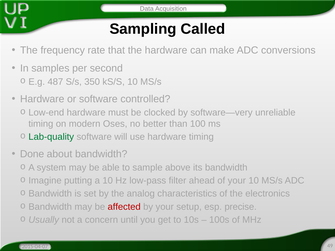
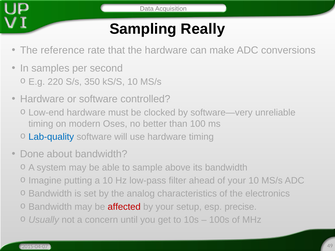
Called: Called -> Really (203, 29)
frequency: frequency -> reference (63, 50)
487: 487 -> 220 (55, 82)
Lab-quality colour: green -> blue (51, 137)
